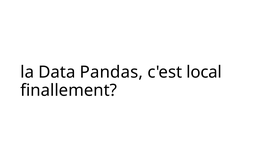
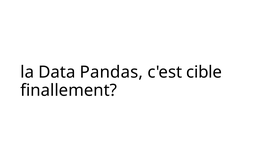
local: local -> cible (204, 72)
